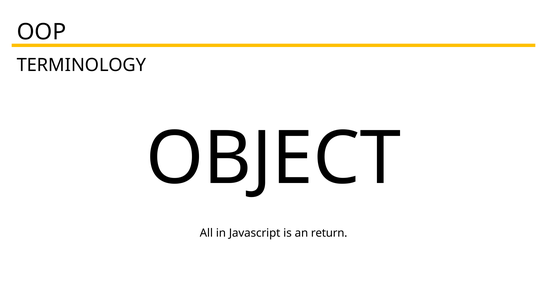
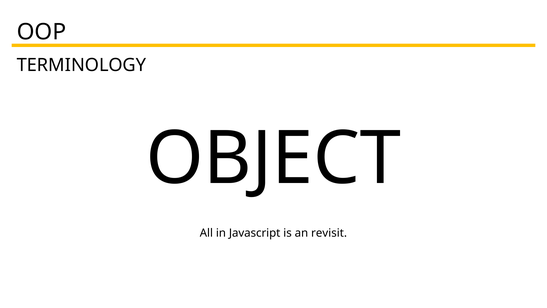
return: return -> revisit (329, 233)
